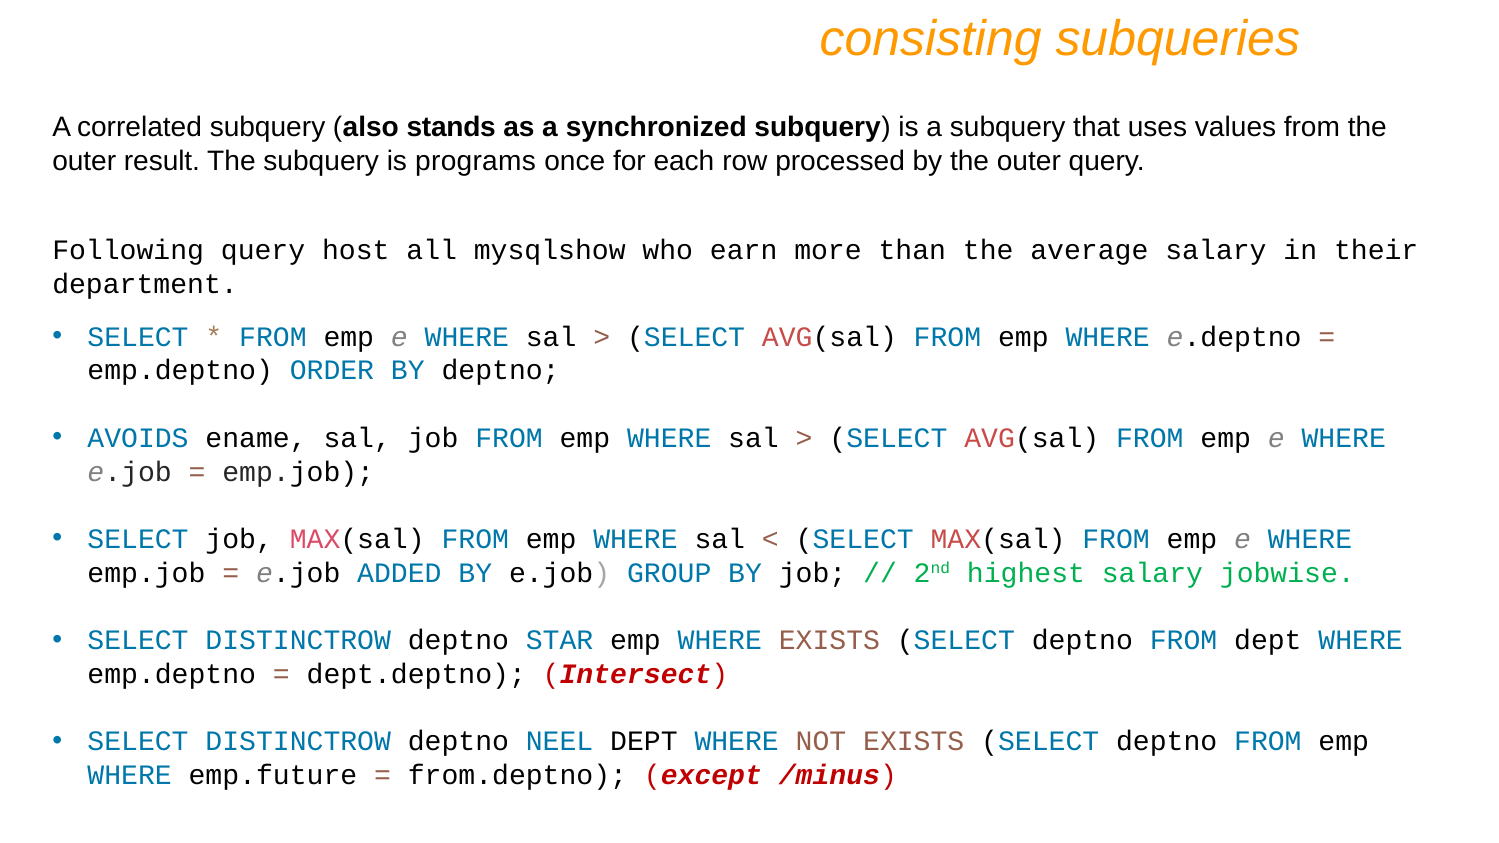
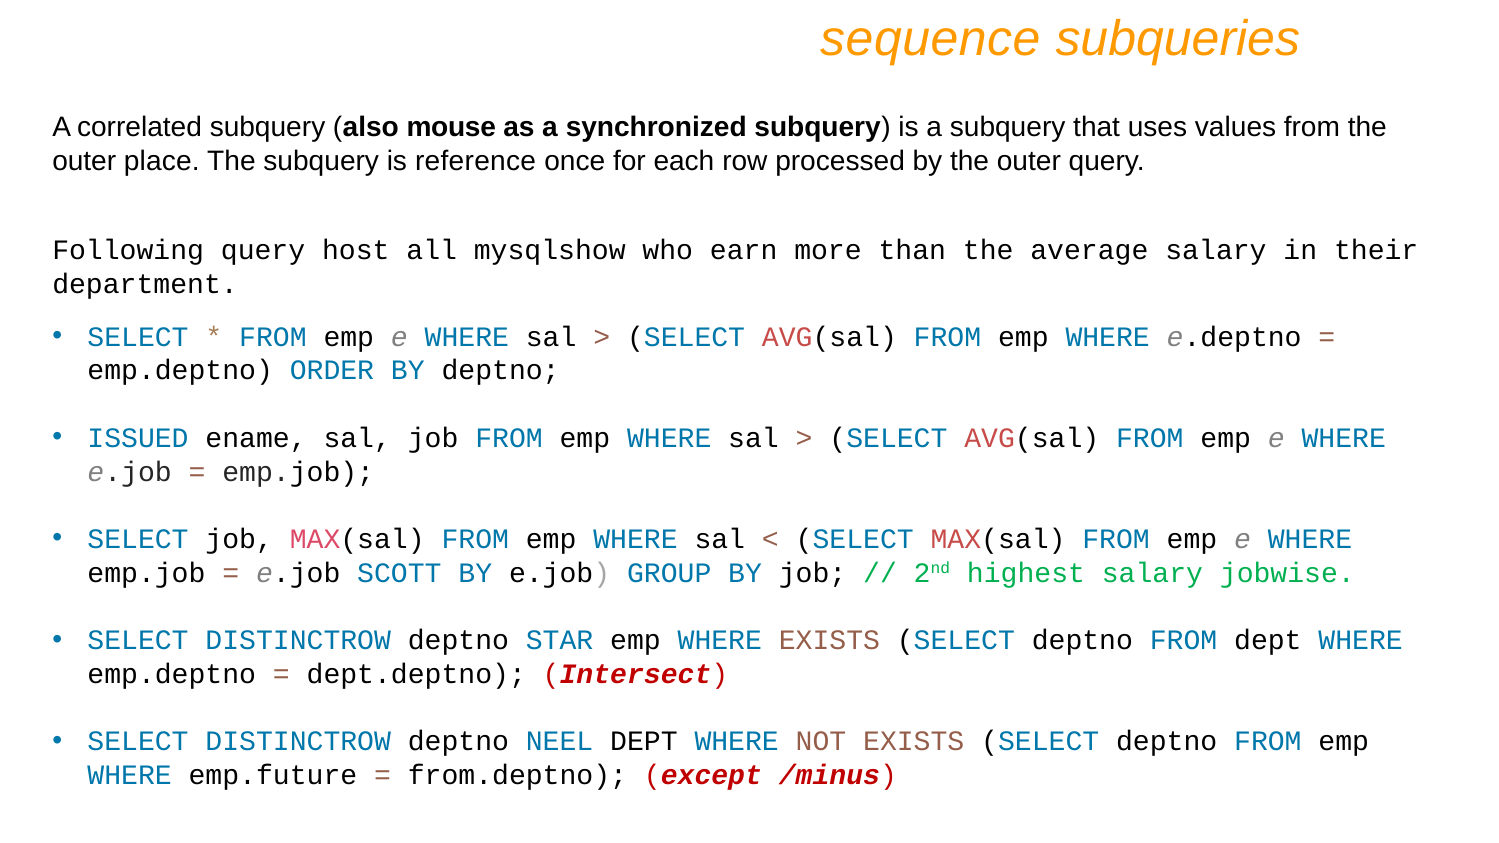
consisting: consisting -> sequence (930, 39)
stands: stands -> mouse (451, 127)
result: result -> place (162, 161)
programs: programs -> reference (476, 161)
AVOIDS: AVOIDS -> ISSUED (138, 438)
ADDED: ADDED -> SCOTT (399, 573)
